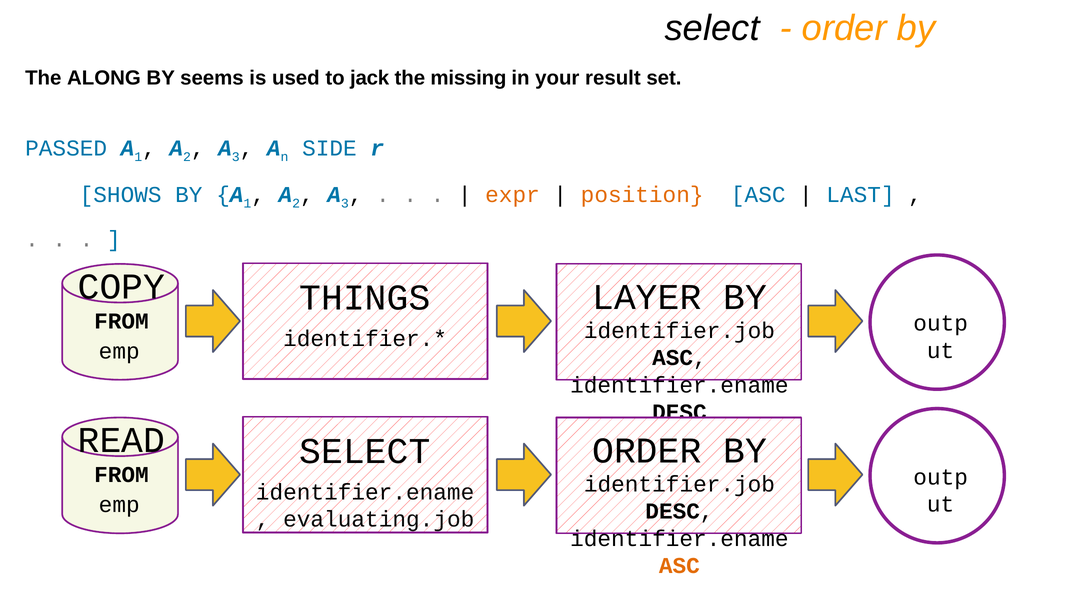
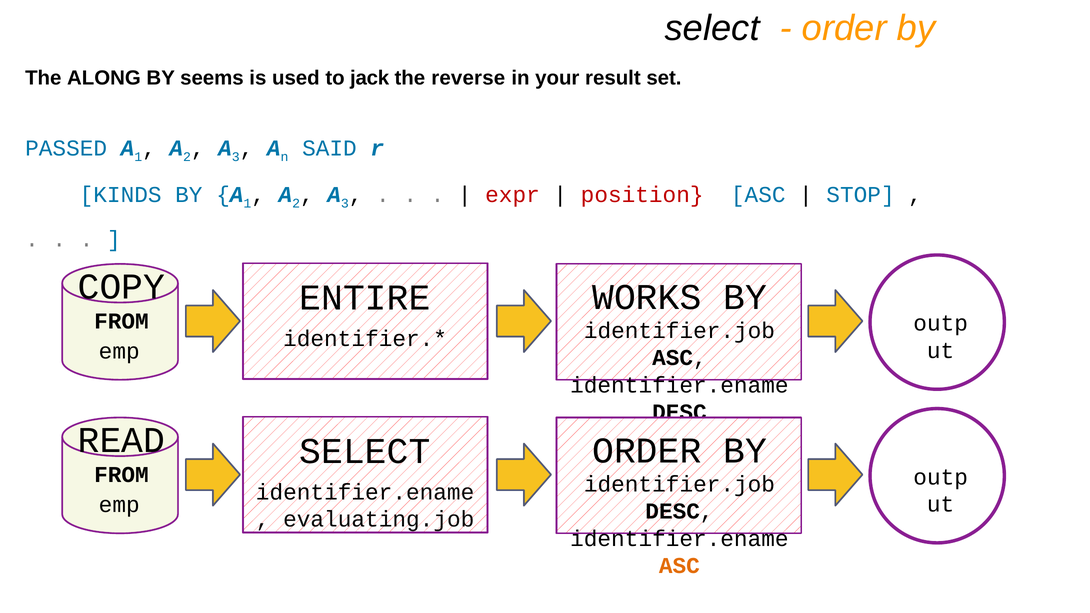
missing: missing -> reverse (468, 78)
SIDE: SIDE -> SAID (329, 148)
SHOWS: SHOWS -> KINDS (121, 195)
expr colour: orange -> red (513, 195)
position colour: orange -> red (642, 195)
LAST: LAST -> STOP (861, 195)
LAYER: LAYER -> WORKS (647, 297)
THINGS: THINGS -> ENTIRE (365, 298)
